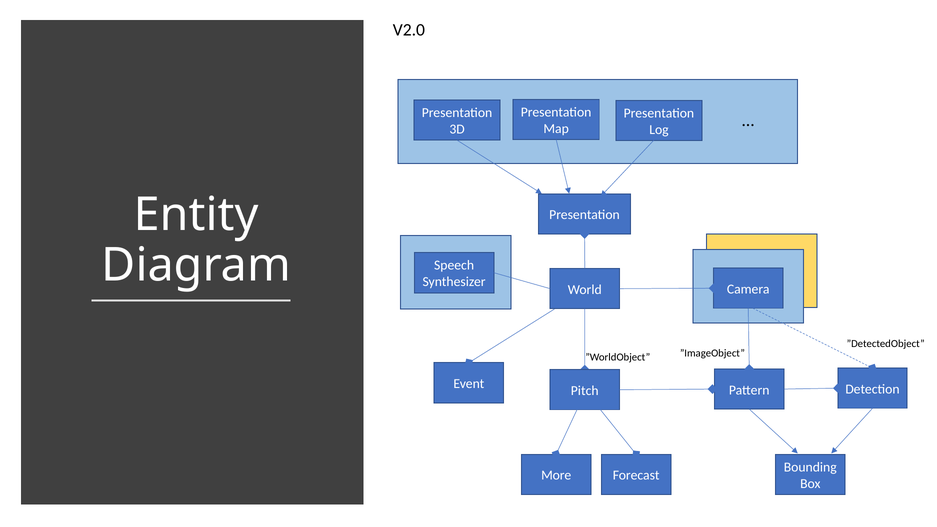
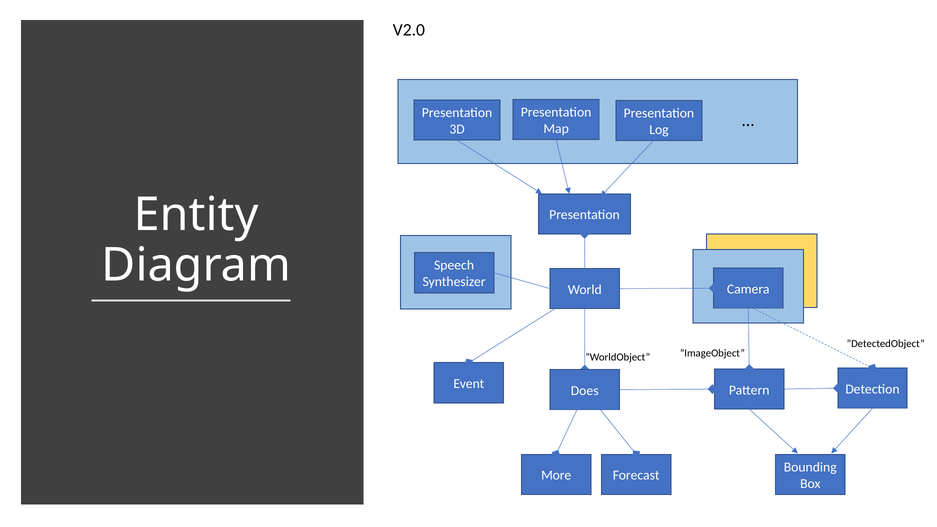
Pitch: Pitch -> Does (585, 391)
